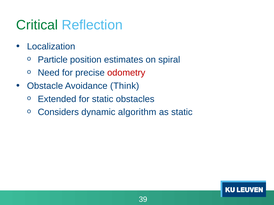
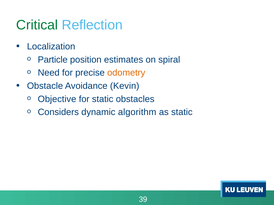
odometry colour: red -> orange (126, 73)
Think: Think -> Kevin (125, 86)
Extended: Extended -> Objective (57, 99)
